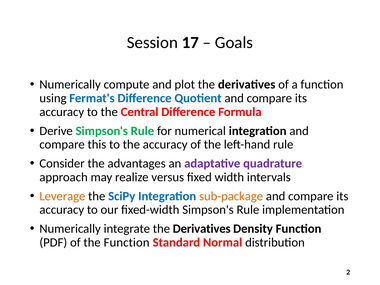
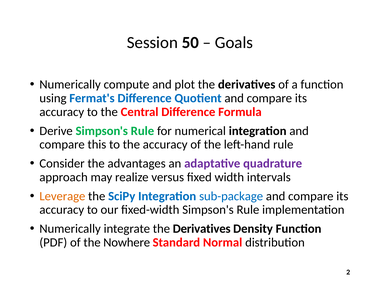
17: 17 -> 50 (190, 43)
sub-package colour: orange -> blue (231, 196)
the Function: Function -> Nowhere (127, 242)
